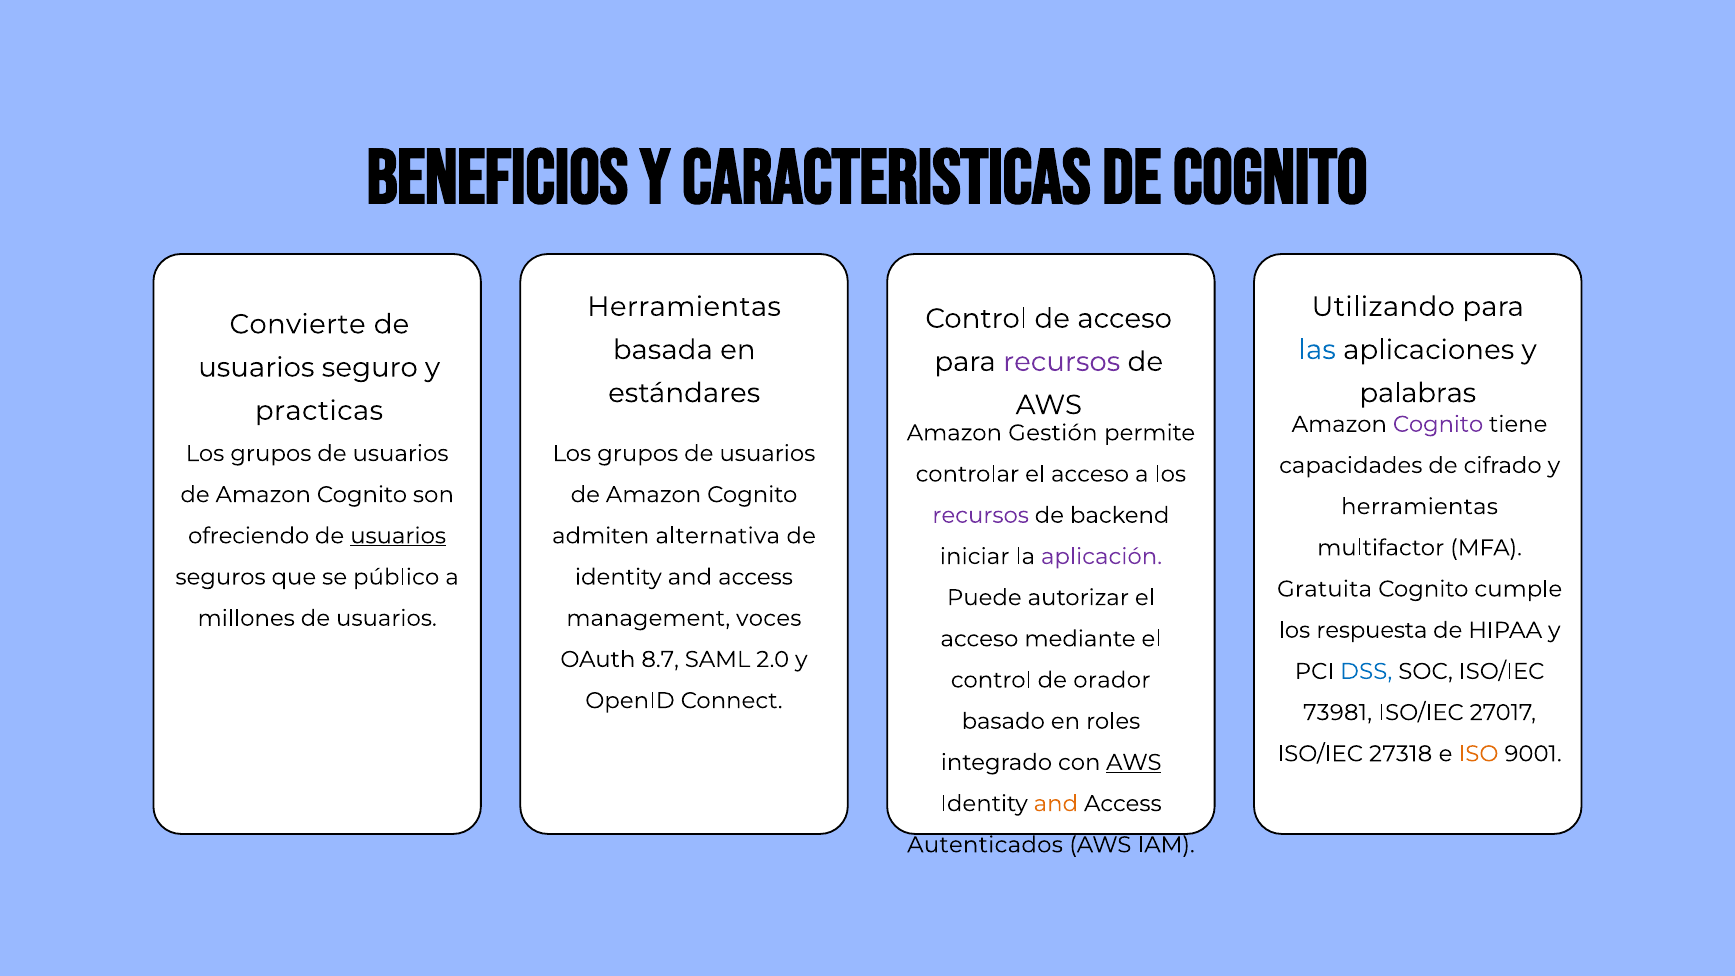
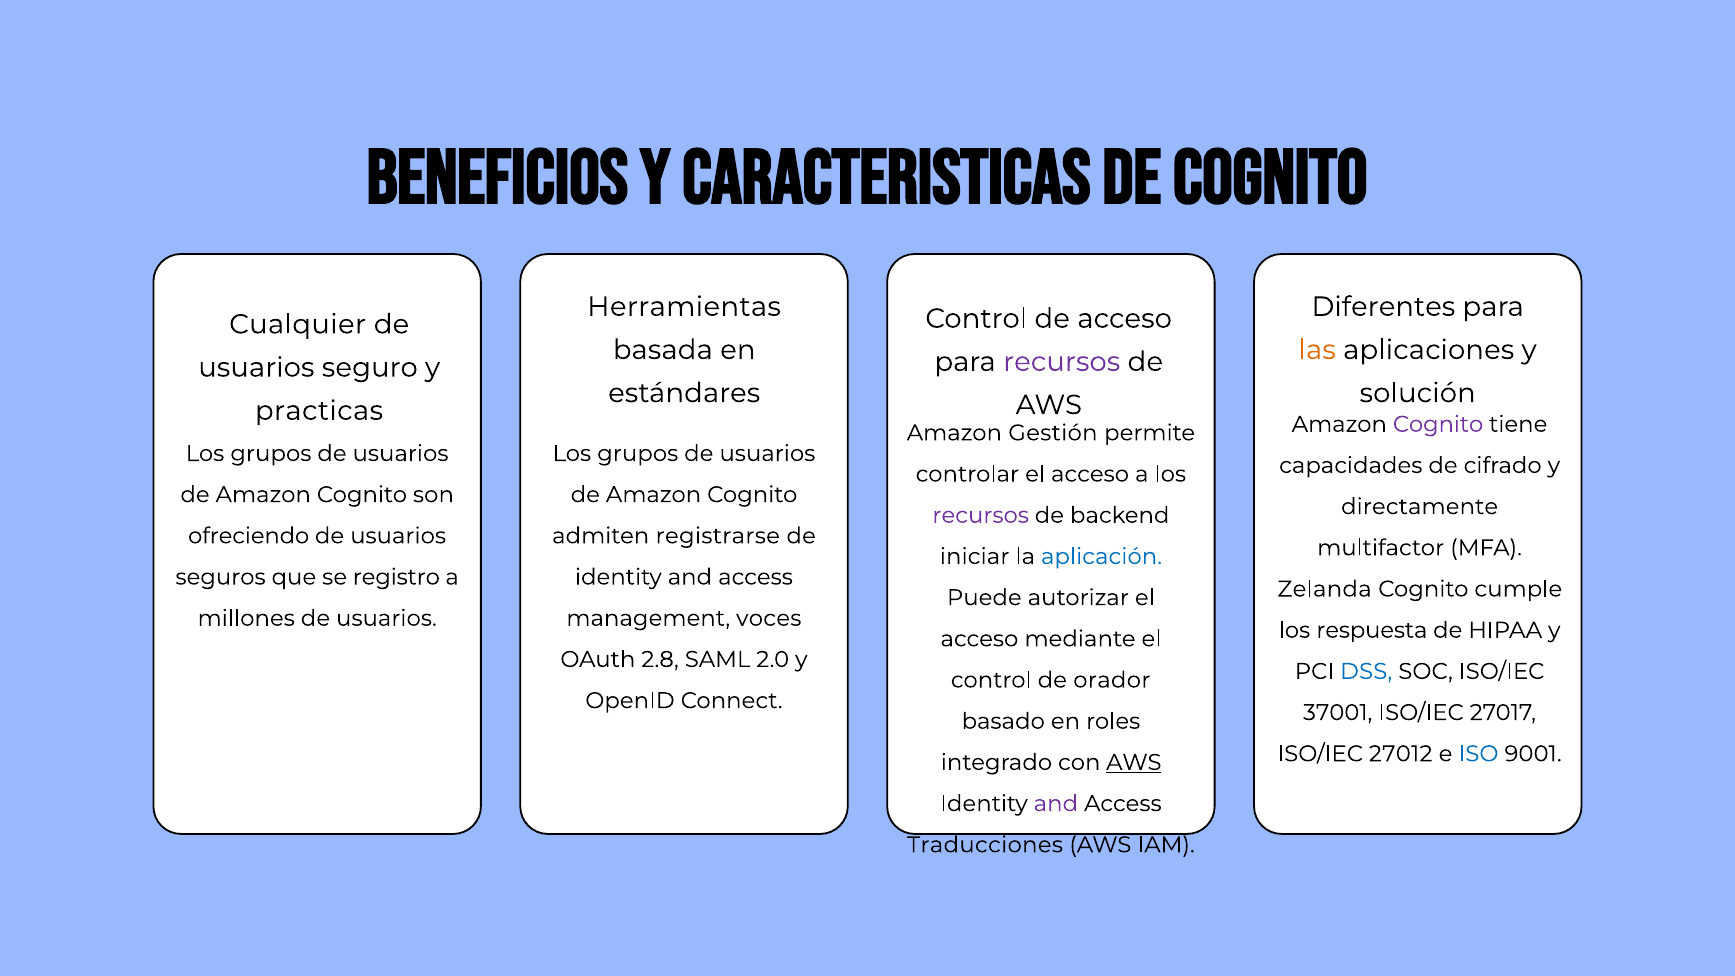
Utilizando: Utilizando -> Diferentes (1383, 307)
Convierte: Convierte -> Cualquier (298, 324)
las colour: blue -> orange (1317, 350)
palabras: palabras -> solución (1418, 393)
herramientas: herramientas -> directamente (1420, 507)
usuarios underline: present -> none (398, 536)
alternativa: alternativa -> registrarse (718, 536)
aplicación colour: purple -> blue (1102, 556)
público: público -> registro (396, 577)
Gratuita: Gratuita -> Zelanda (1325, 589)
8.7: 8.7 -> 2.8 (660, 659)
73981: 73981 -> 37001 (1338, 713)
27318: 27318 -> 27012 (1401, 754)
ISO colour: orange -> blue (1478, 754)
and colour: orange -> purple (1056, 804)
Autenticados: Autenticados -> Traducciones (985, 845)
